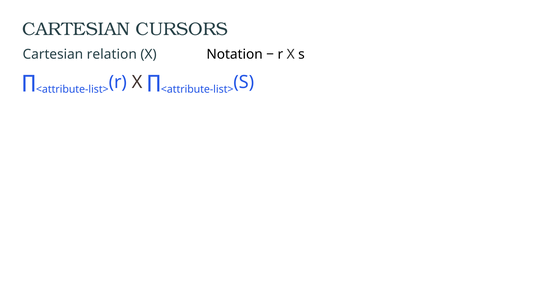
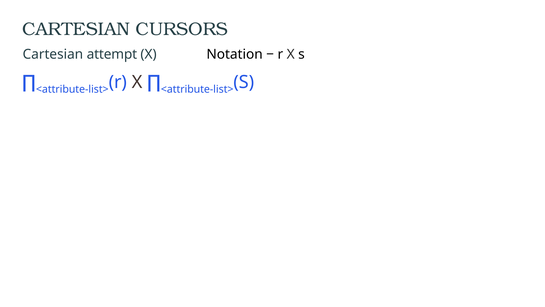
relation: relation -> attempt (112, 54)
